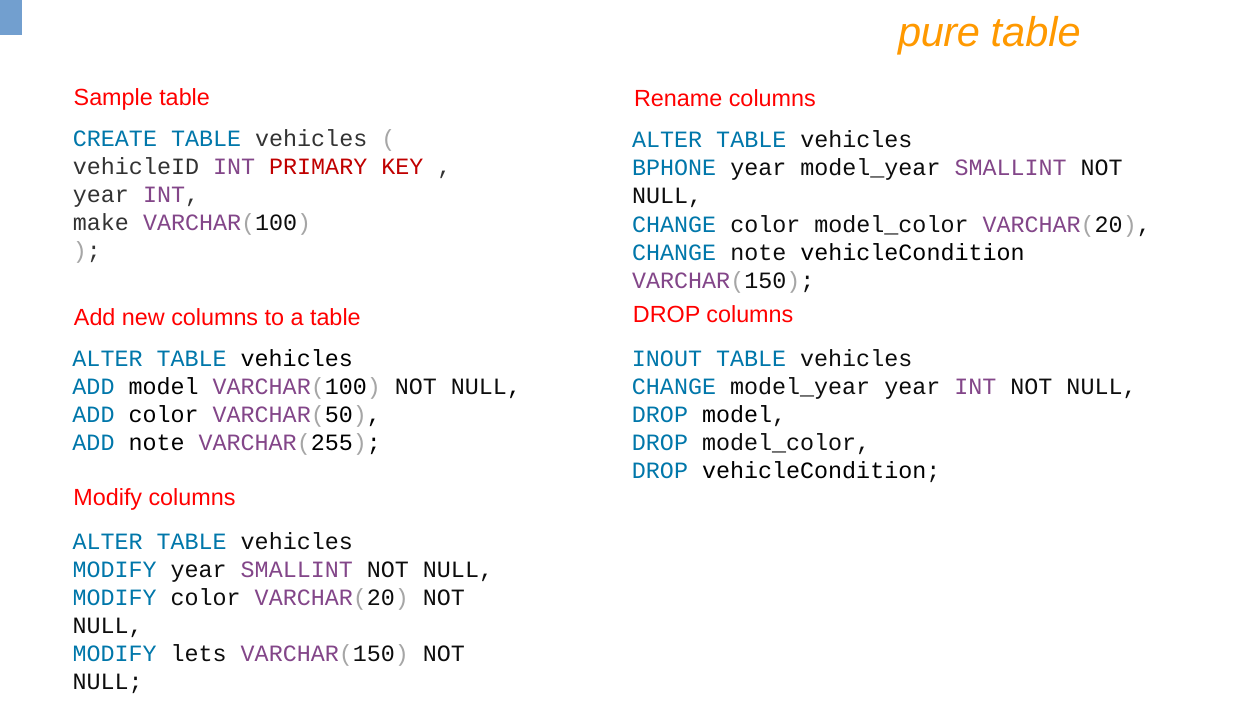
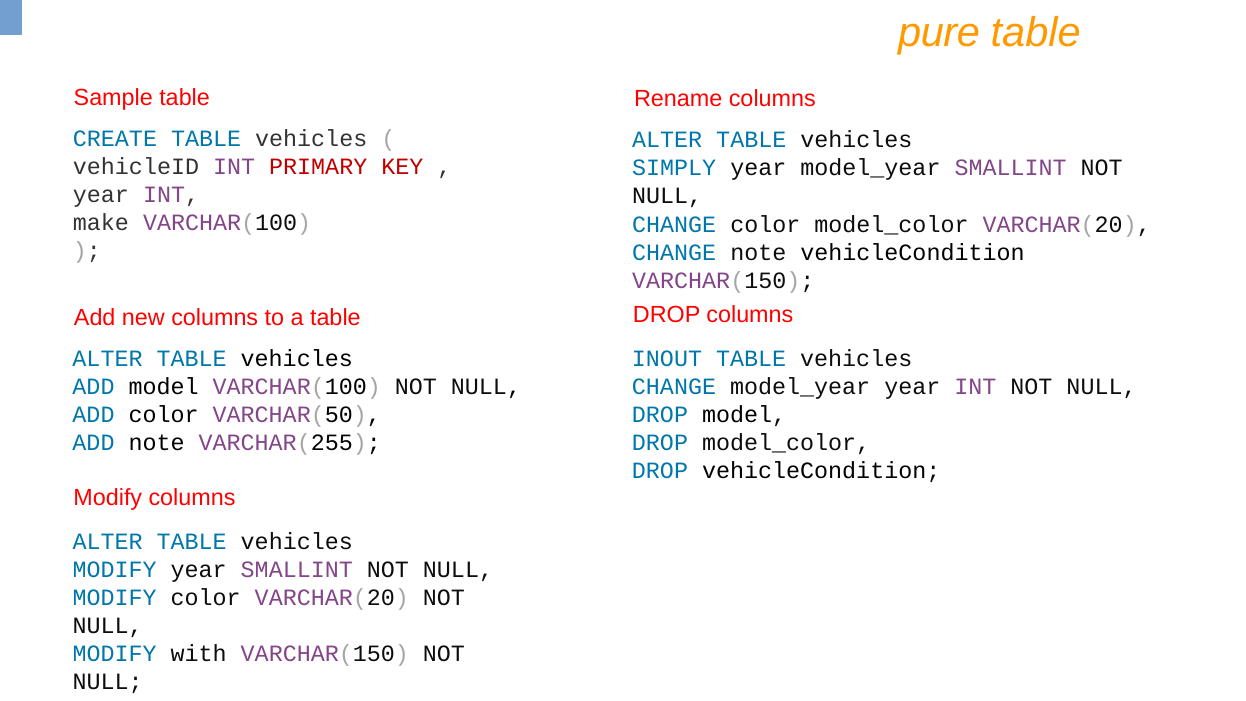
BPHONE: BPHONE -> SIMPLY (674, 168)
lets: lets -> with (199, 653)
